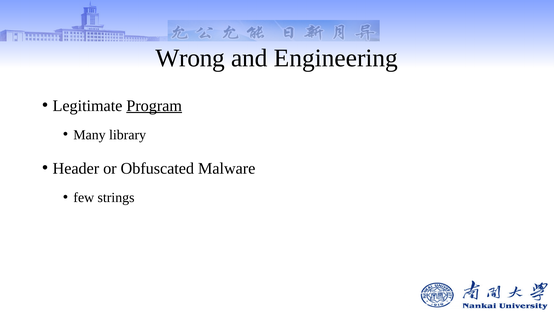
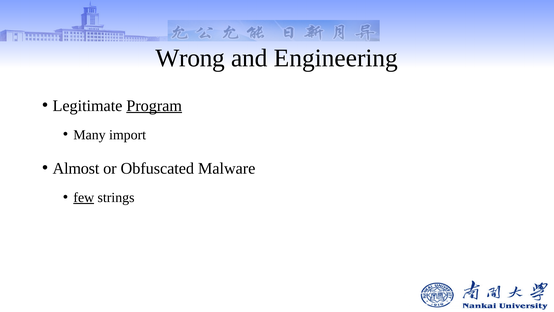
library: library -> import (128, 135)
Header: Header -> Almost (76, 168)
few underline: none -> present (84, 197)
